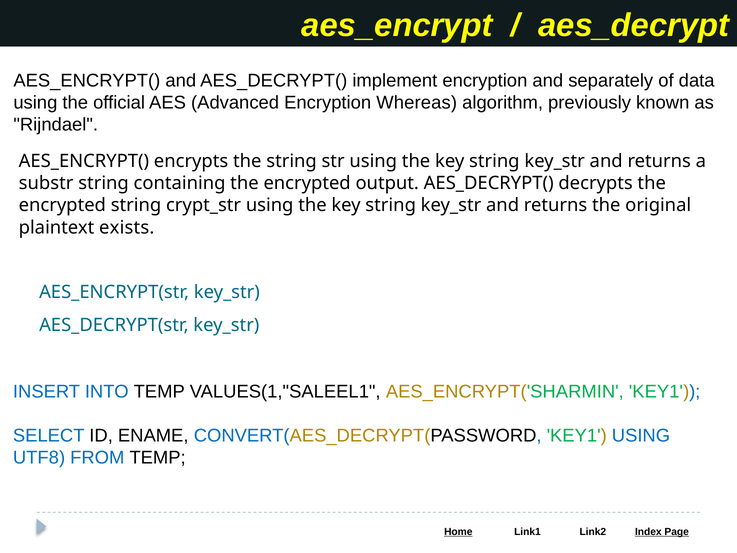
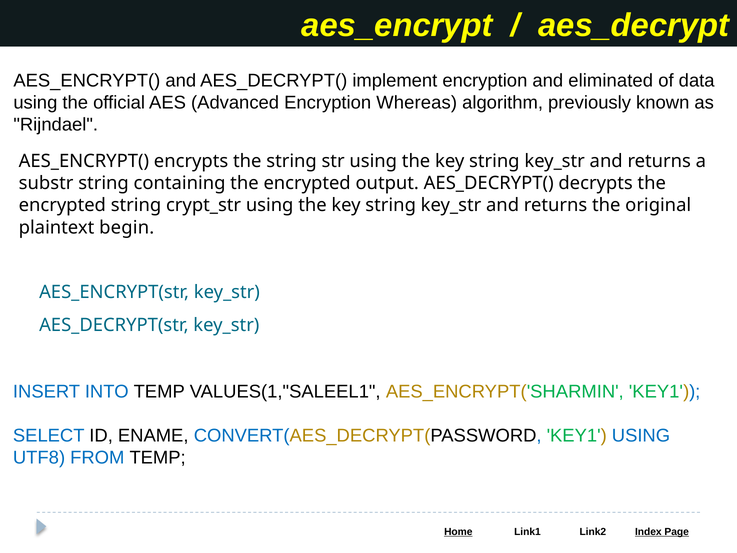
separately: separately -> eliminated (611, 81)
exists: exists -> begin (127, 227)
